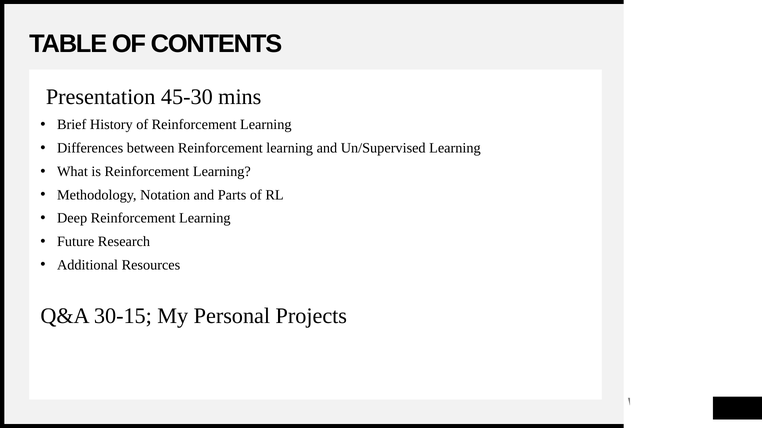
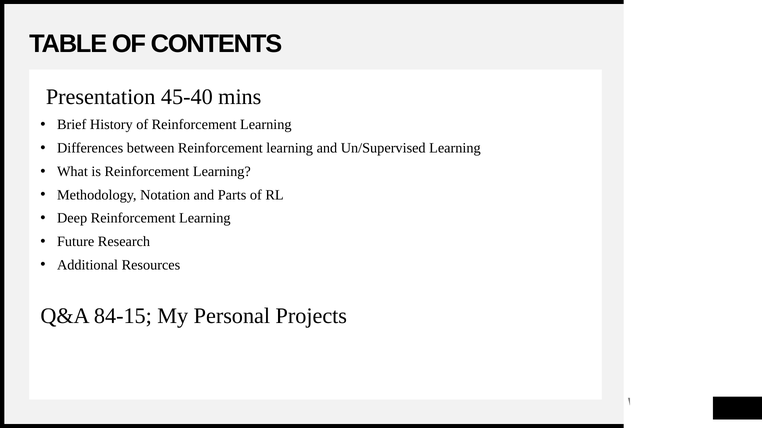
45-30: 45-30 -> 45-40 (187, 97)
30-15: 30-15 -> 84-15 (123, 316)
